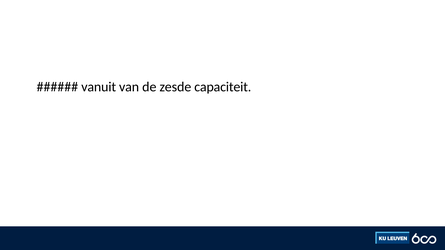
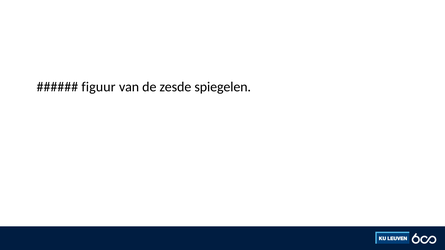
vanuit: vanuit -> figuur (99, 87)
capaciteit: capaciteit -> spiegelen (223, 87)
